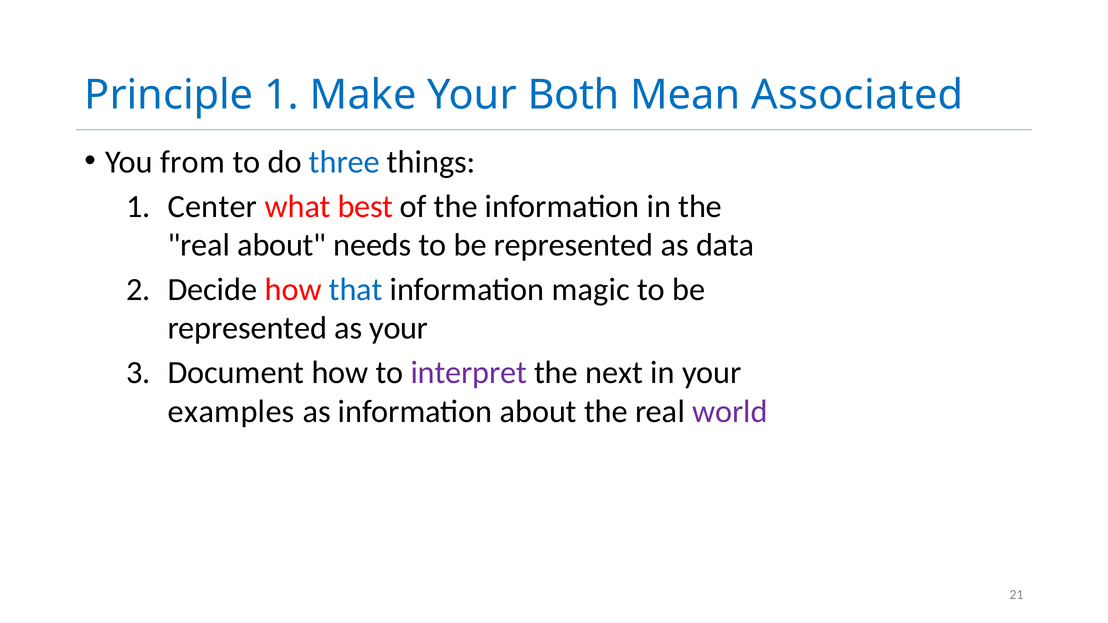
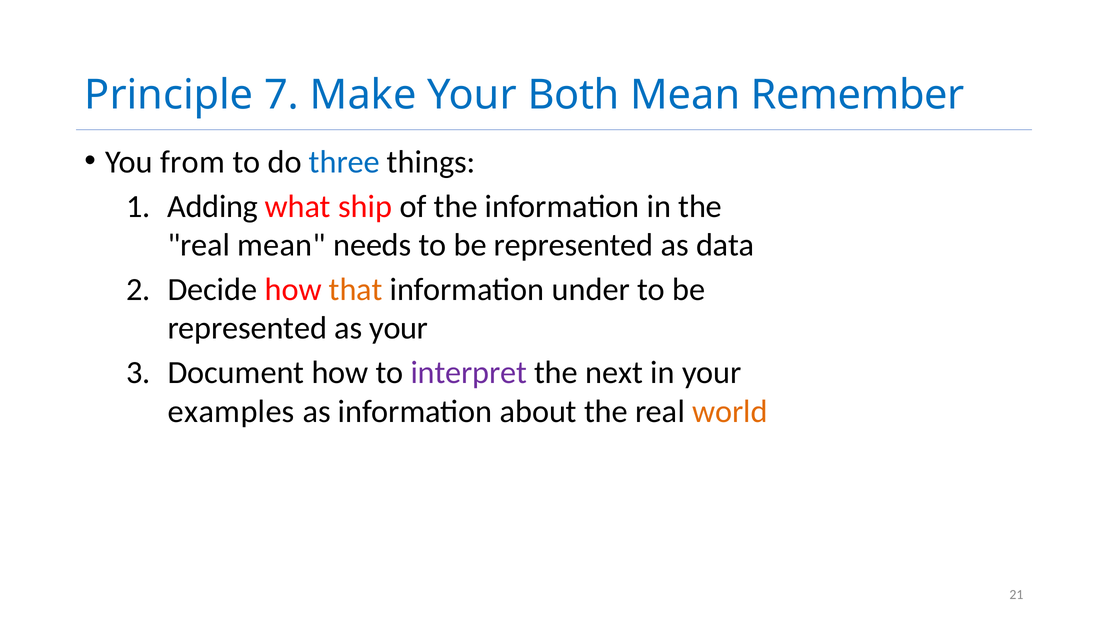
Principle 1: 1 -> 7 (282, 95)
Associated: Associated -> Remember (858, 95)
Center: Center -> Adding (213, 207)
best: best -> ship (365, 207)
real about: about -> mean (282, 245)
that colour: blue -> orange (356, 290)
magic: magic -> under (591, 290)
world colour: purple -> orange (730, 412)
